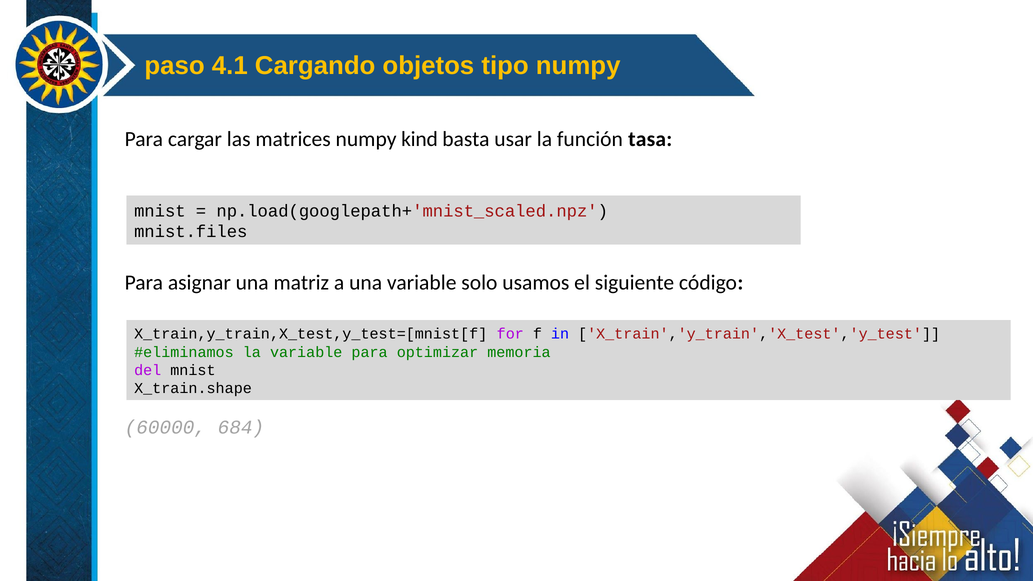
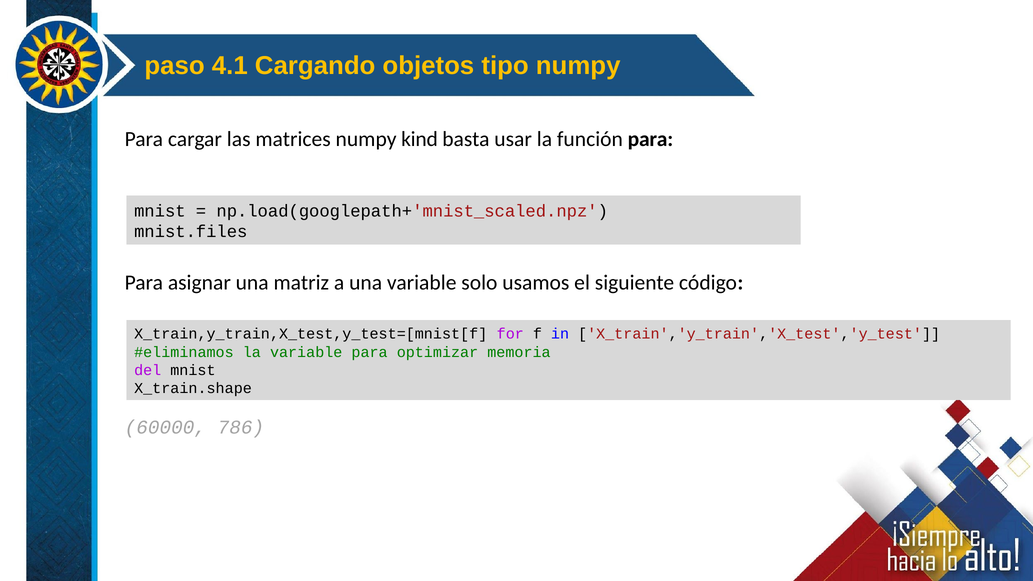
función tasa: tasa -> para (650, 139)
684: 684 -> 786 (241, 427)
